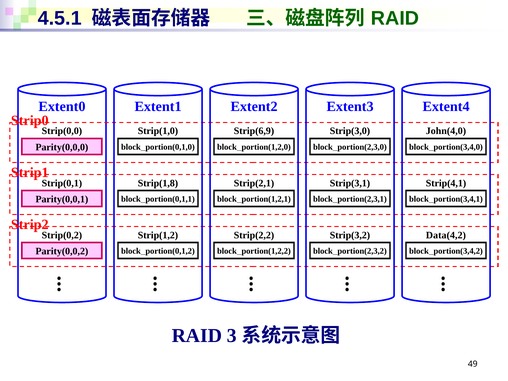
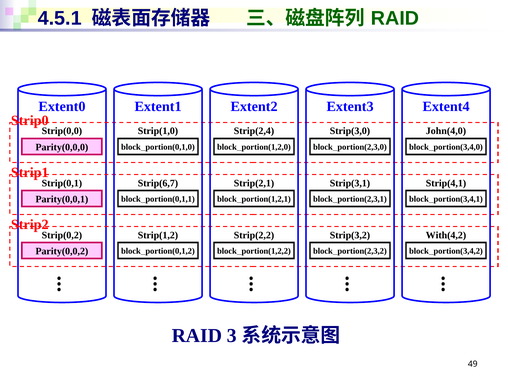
Strip(6,9: Strip(6,9 -> Strip(2,4 (254, 131)
Strip(1,8: Strip(1,8 -> Strip(6,7 (158, 183)
Data(4,2: Data(4,2 -> With(4,2 (446, 235)
